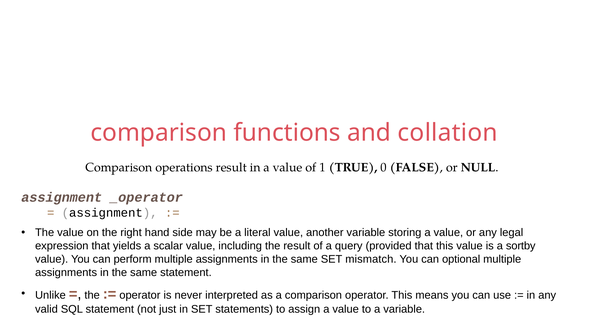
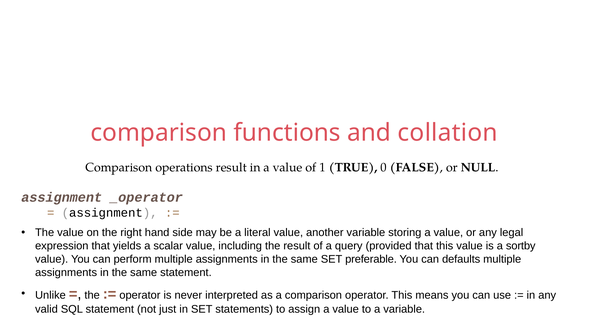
mismatch: mismatch -> preferable (371, 259)
optional: optional -> defaults (461, 259)
